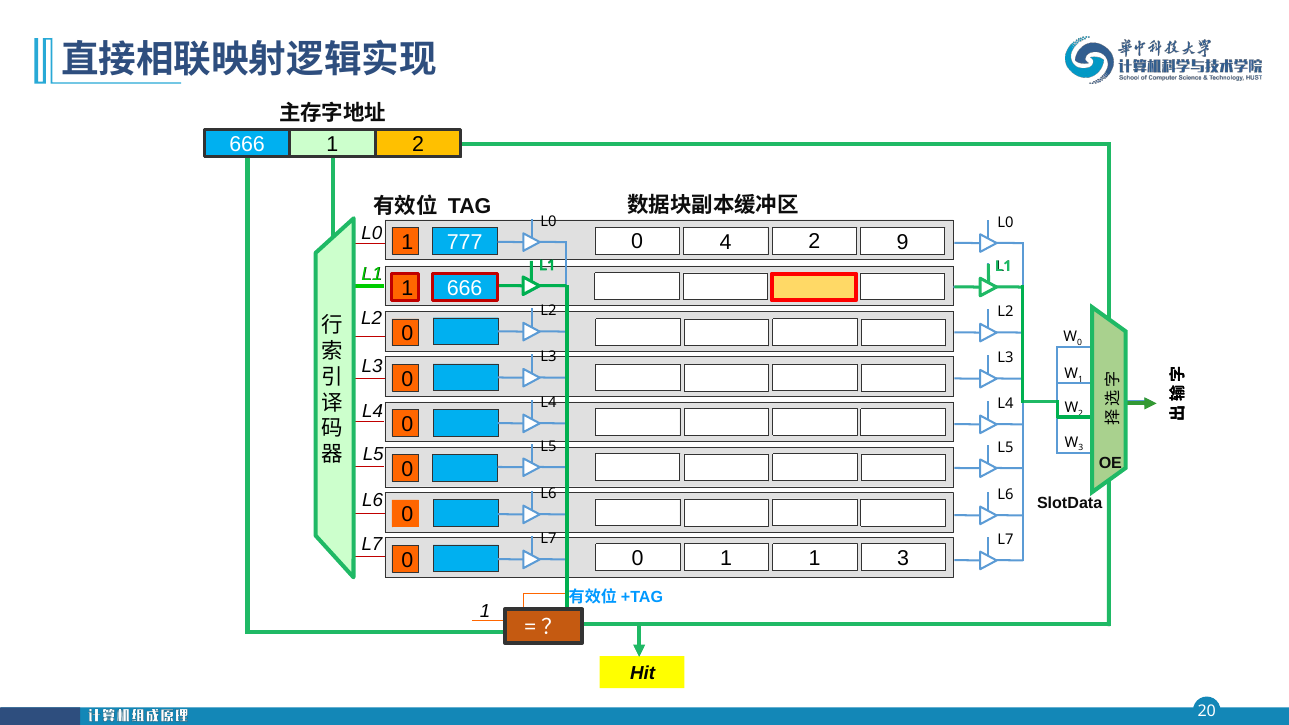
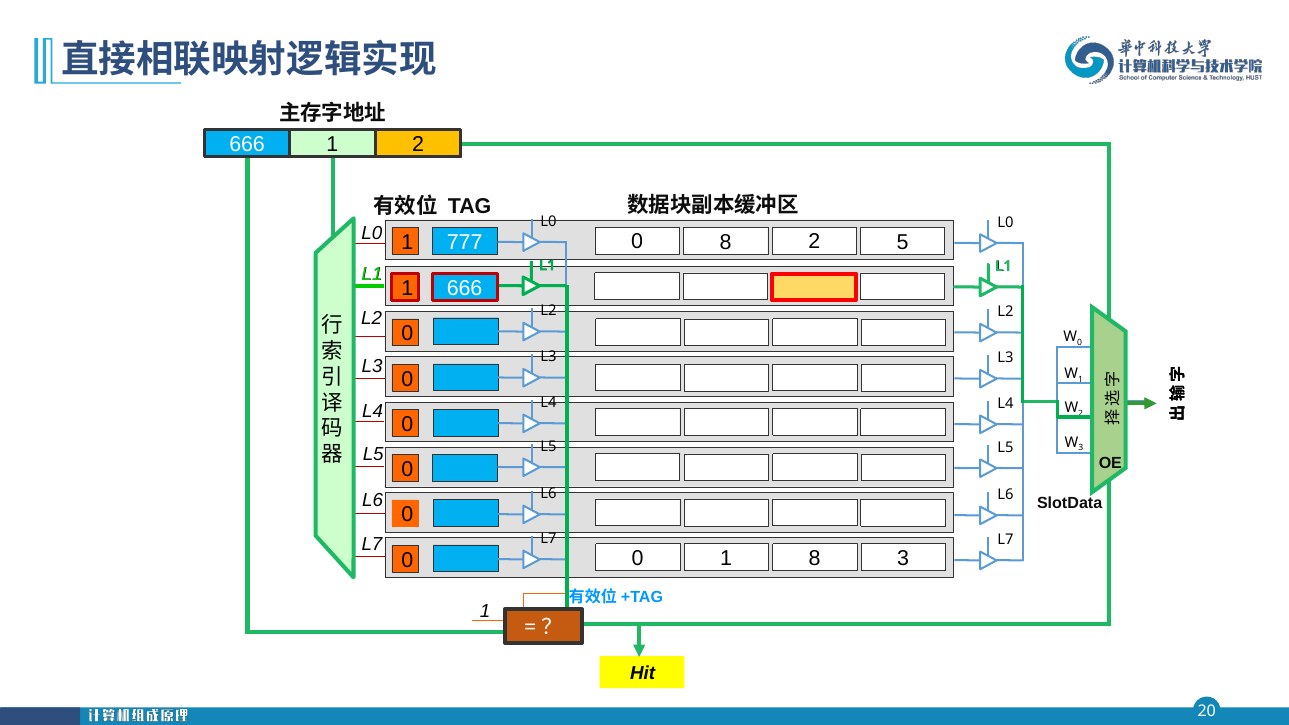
0 4: 4 -> 8 (726, 242)
9: 9 -> 5 (903, 242)
1 1: 1 -> 8 (815, 558)
